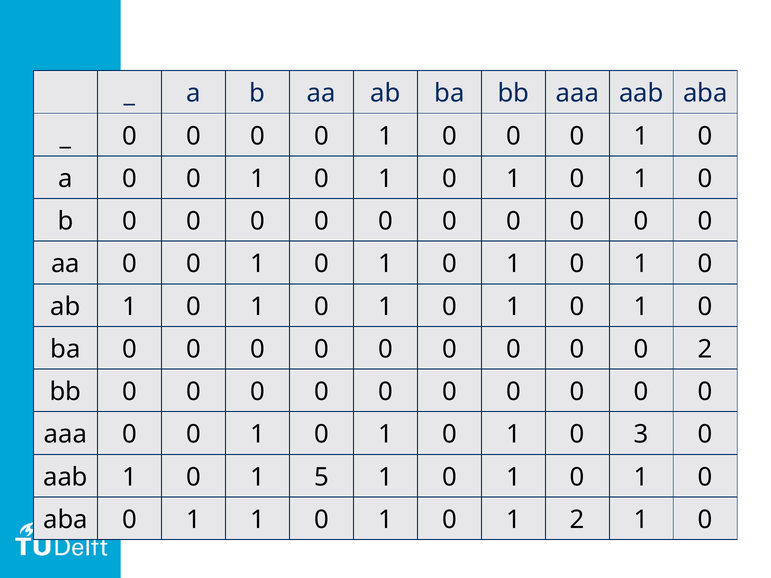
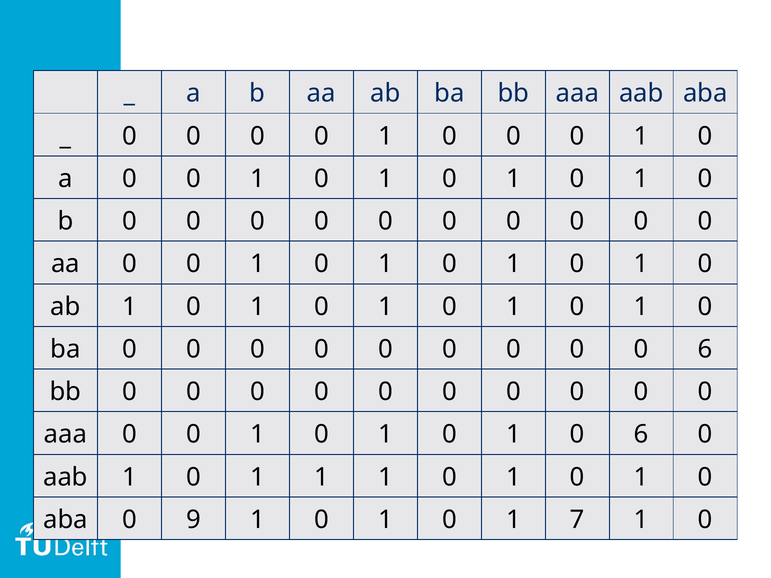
0 0 2: 2 -> 6 (705, 349)
1 0 3: 3 -> 6 (641, 435)
0 1 5: 5 -> 1 (321, 477)
aba 0 1: 1 -> 9 (193, 520)
1 2: 2 -> 7 (577, 520)
